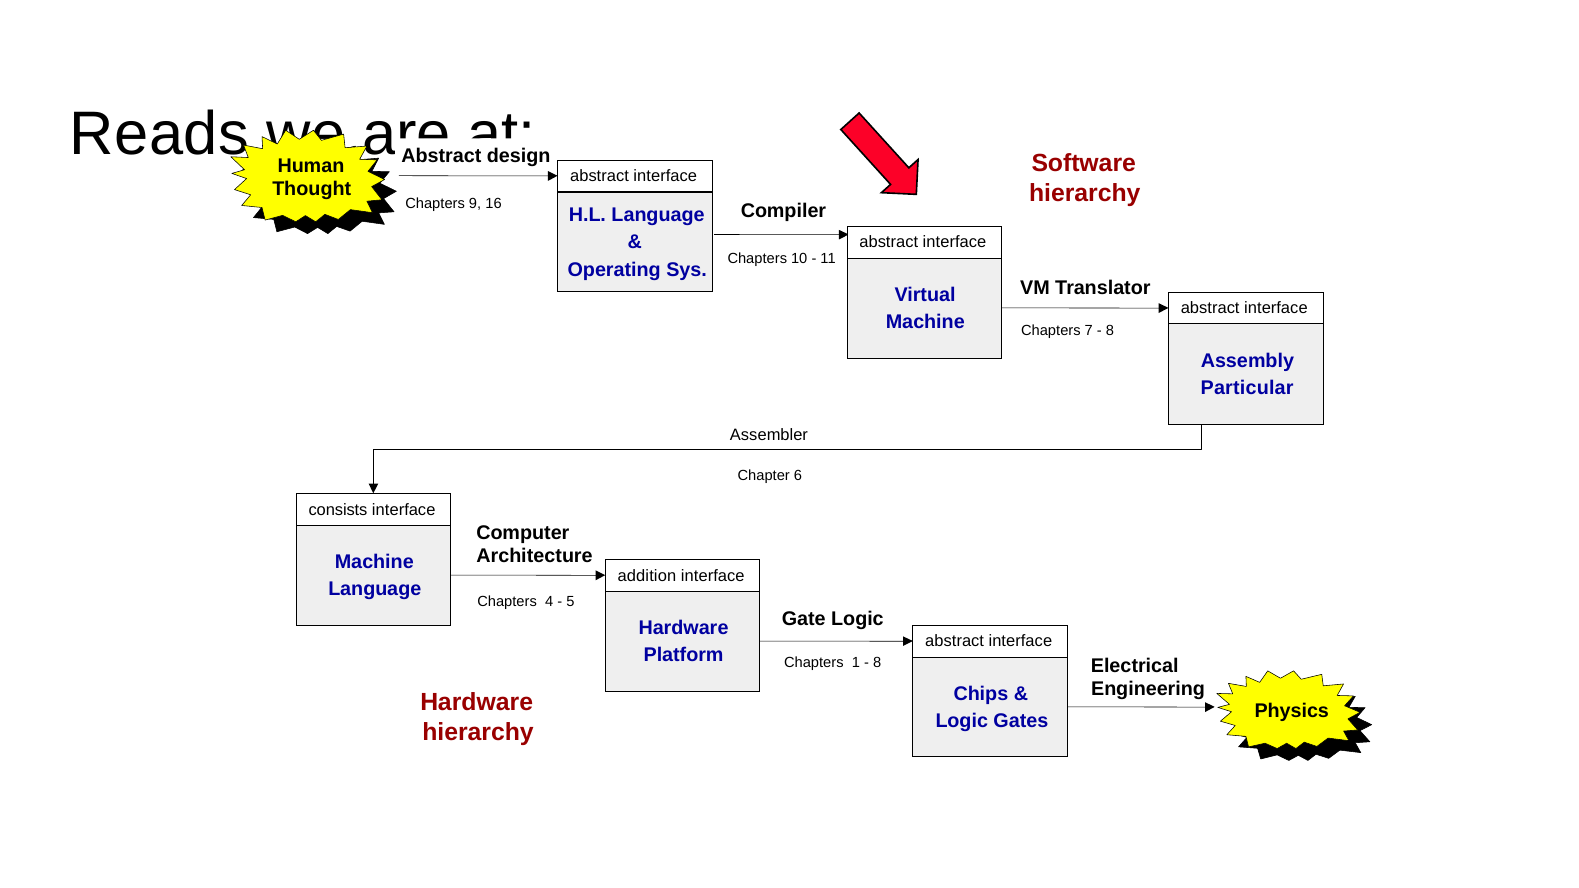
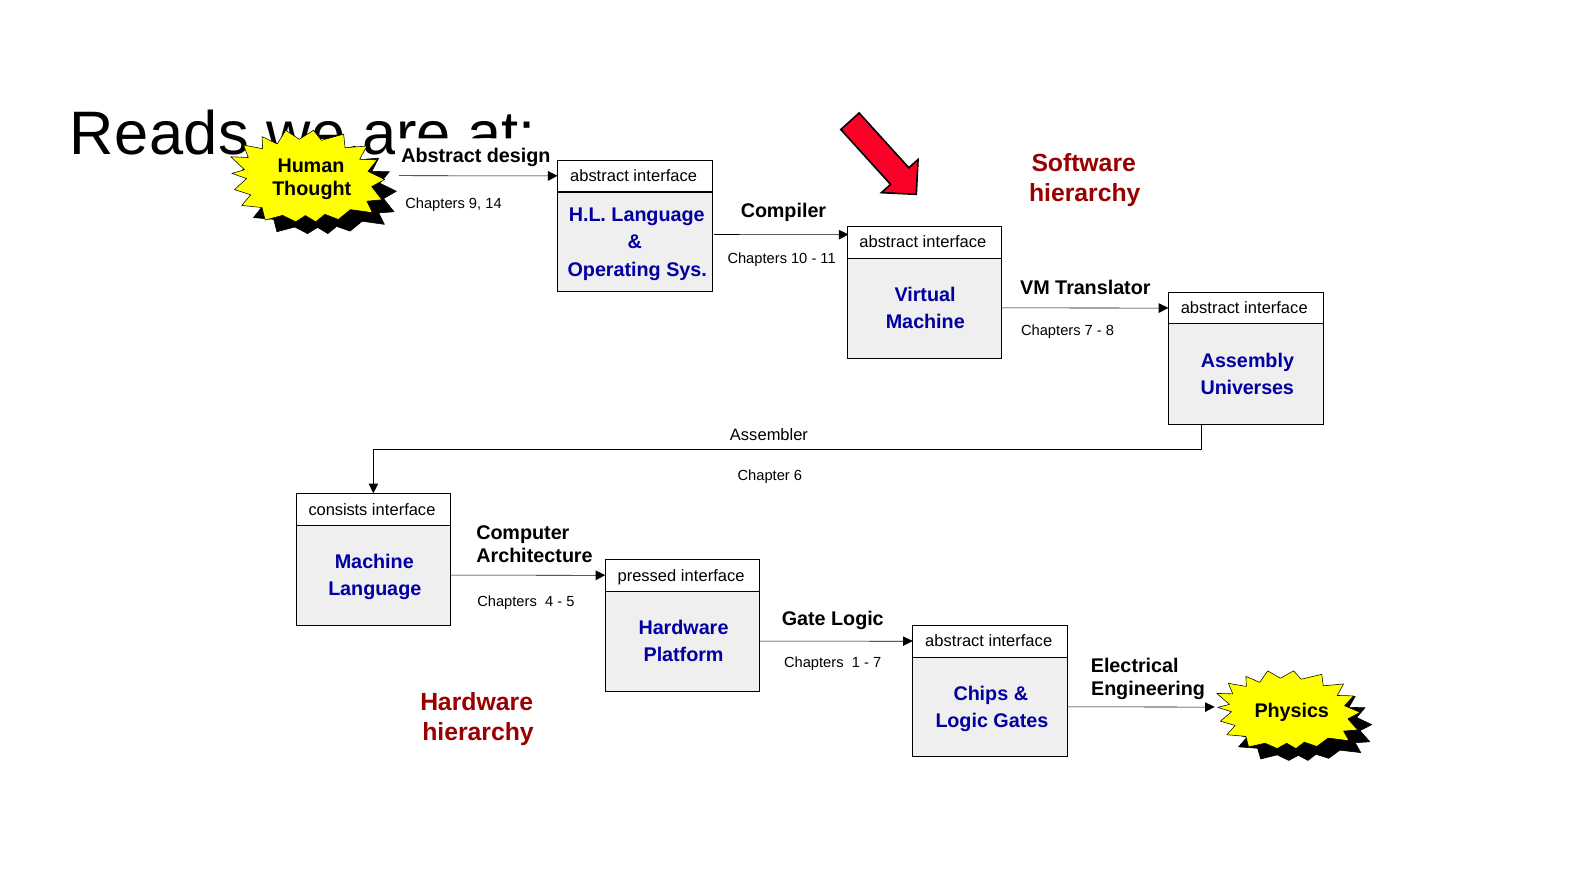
16: 16 -> 14 (494, 203)
Particular: Particular -> Universes (1247, 388)
addition: addition -> pressed (647, 576)
8: 8 -> 7 (877, 663)
